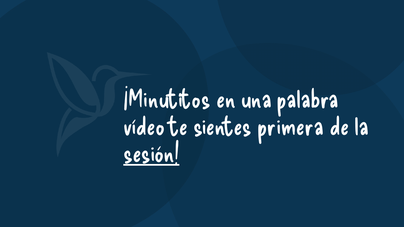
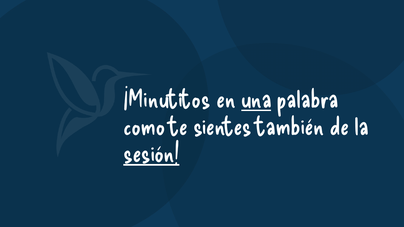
una underline: none -> present (256, 100)
vídeo: vídeo -> como (144, 127)
primera: primera -> también (291, 127)
